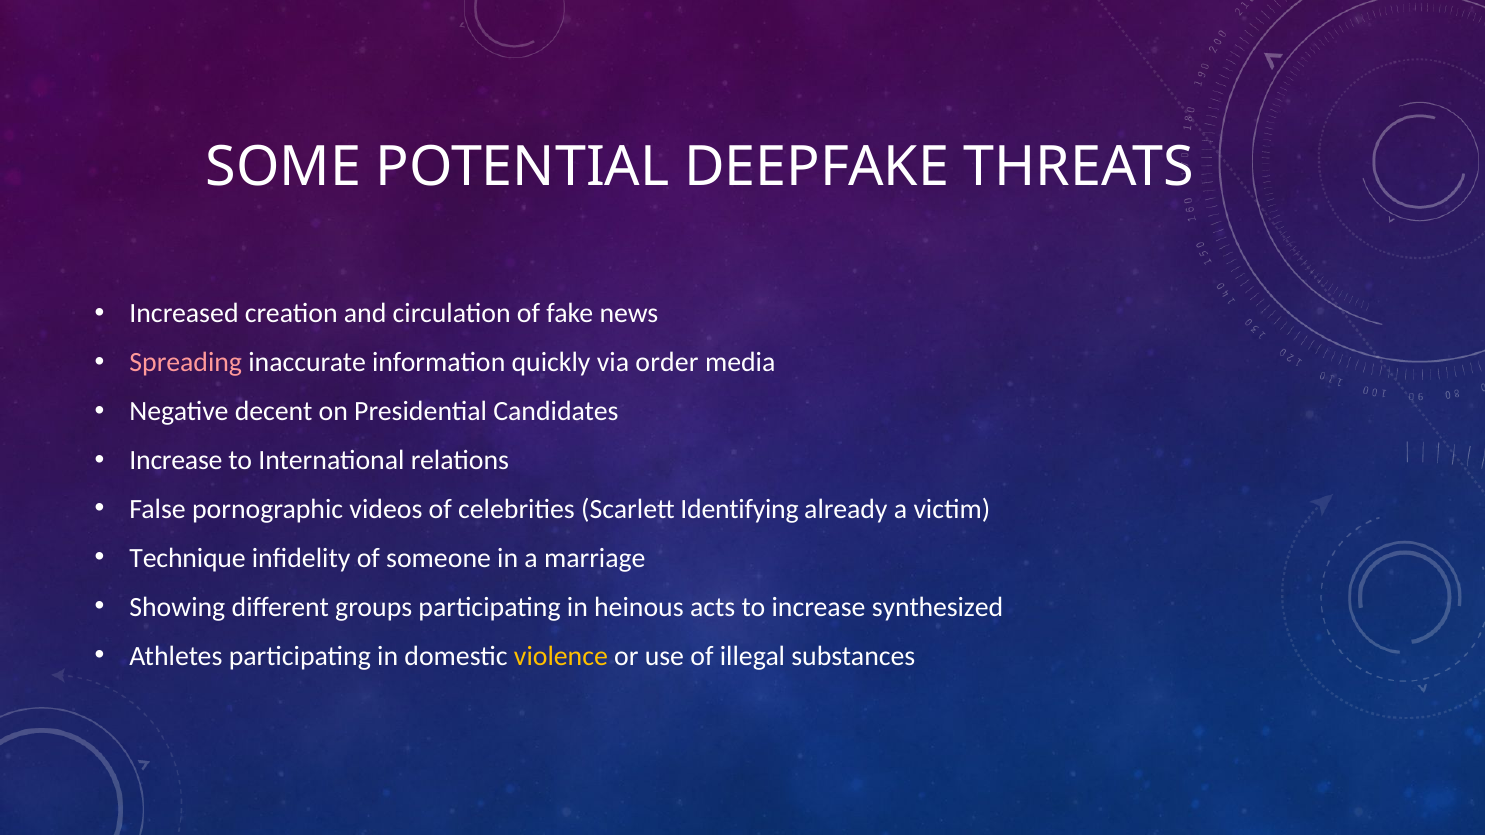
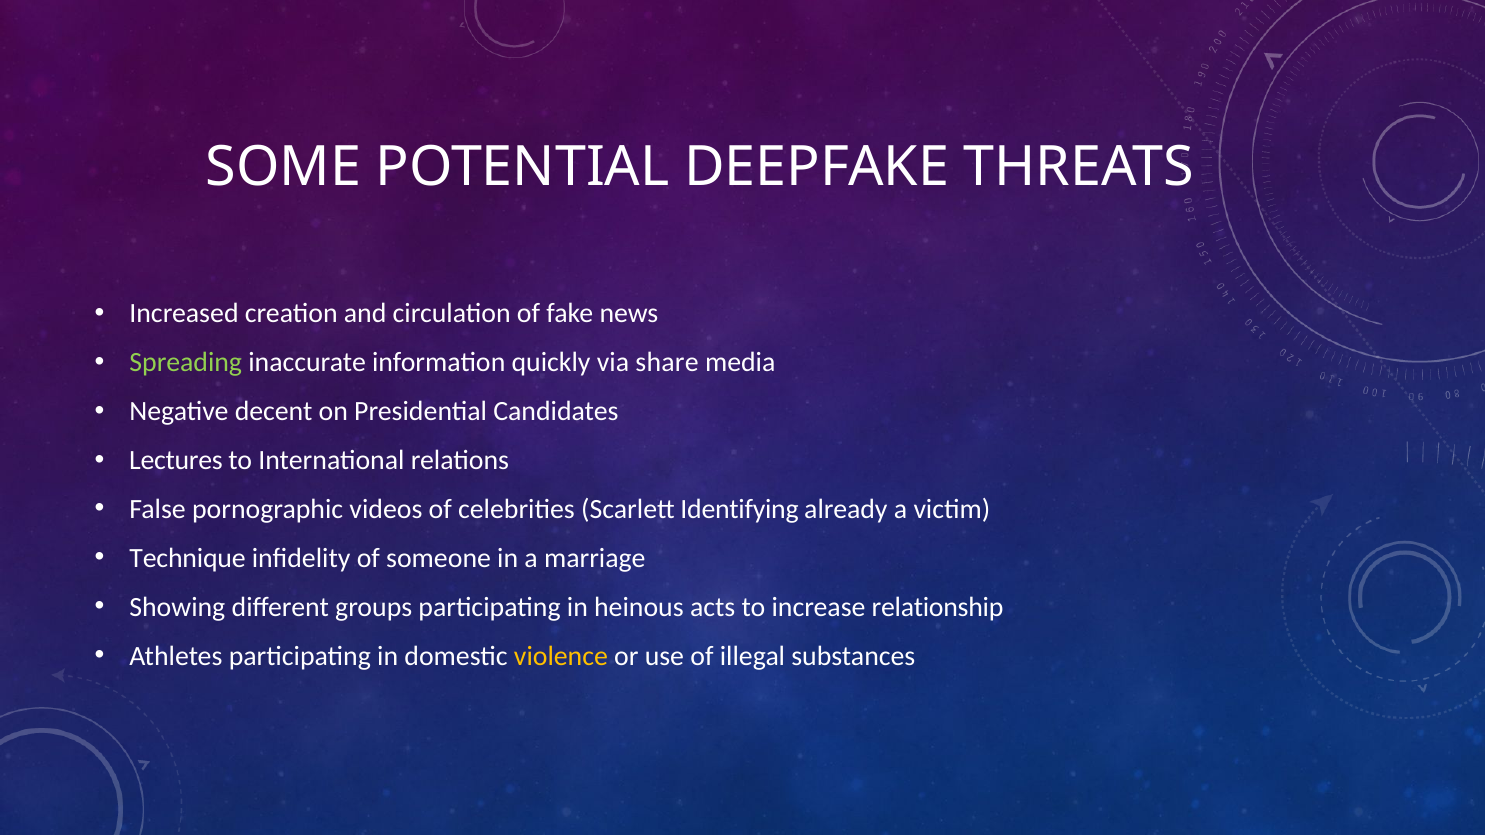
Spreading colour: pink -> light green (186, 363)
order: order -> share (667, 363)
Increase: Increase -> Lectures (176, 461)
synthesized: synthesized -> relationship (938, 607)
